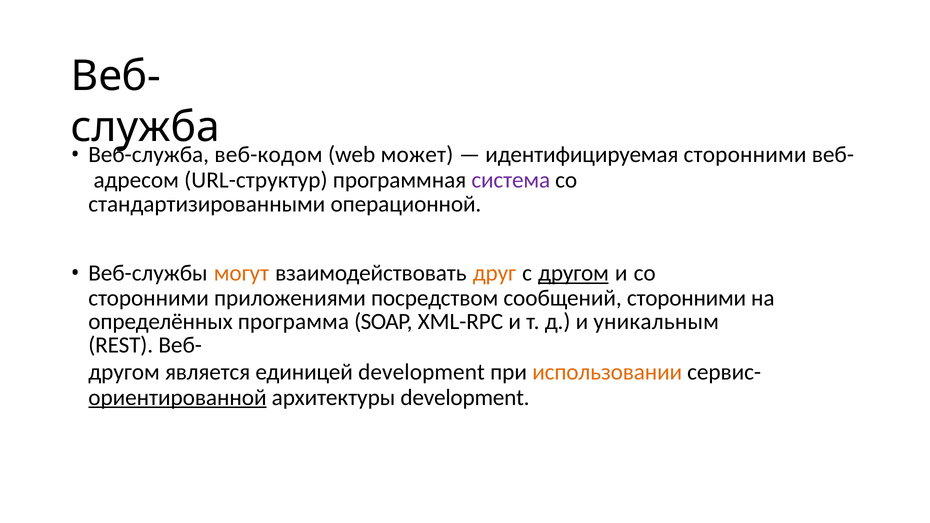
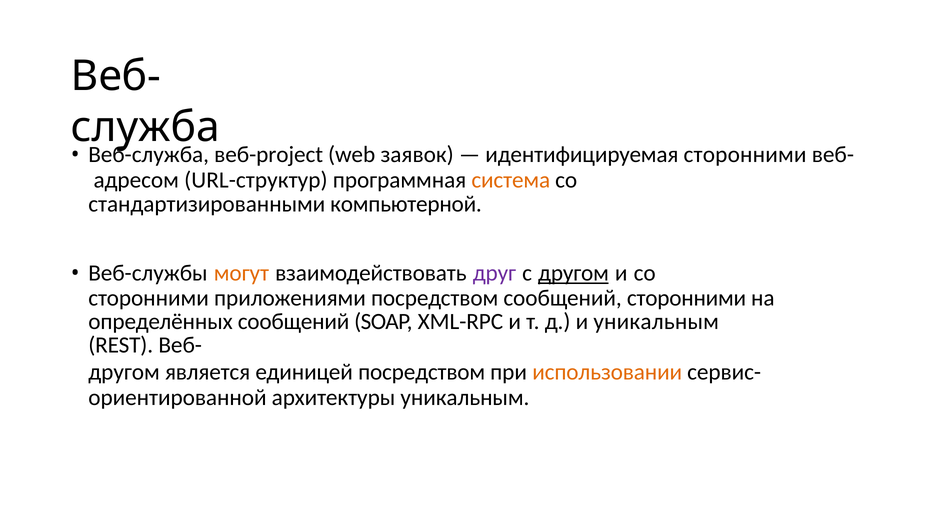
веб-кодом: веб-кодом -> веб-project (269, 155)
может: может -> заявок (417, 155)
система colour: purple -> orange (511, 180)
операционной: операционной -> компьютерной (406, 204)
друг colour: orange -> purple (494, 273)
определённых программа: программа -> сообщений (294, 322)
единицей development: development -> посредством (422, 372)
ориентированной underline: present -> none (177, 397)
архитектуры development: development -> уникальным (465, 397)
